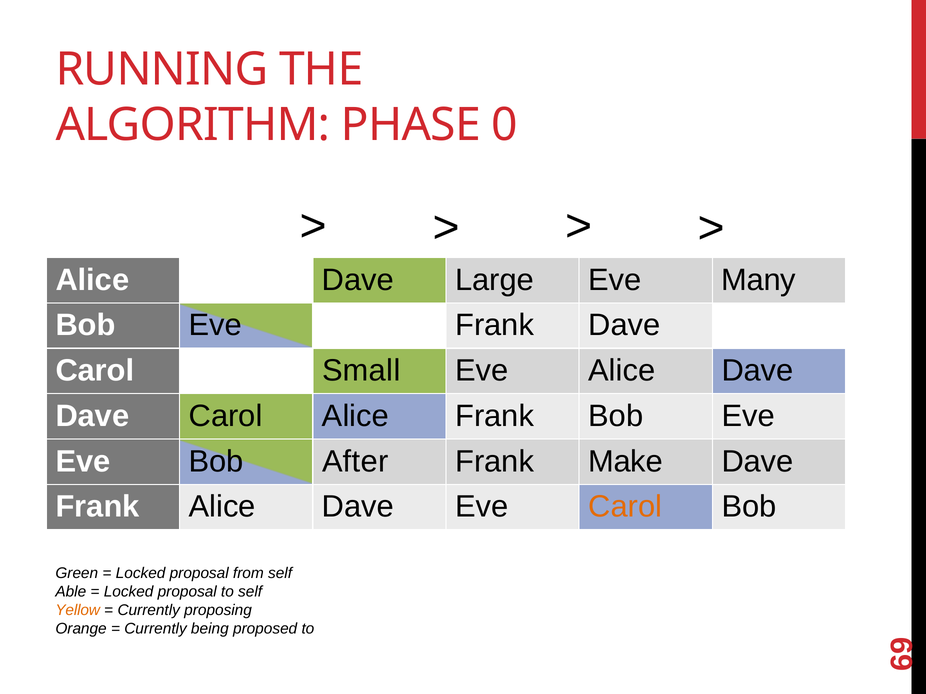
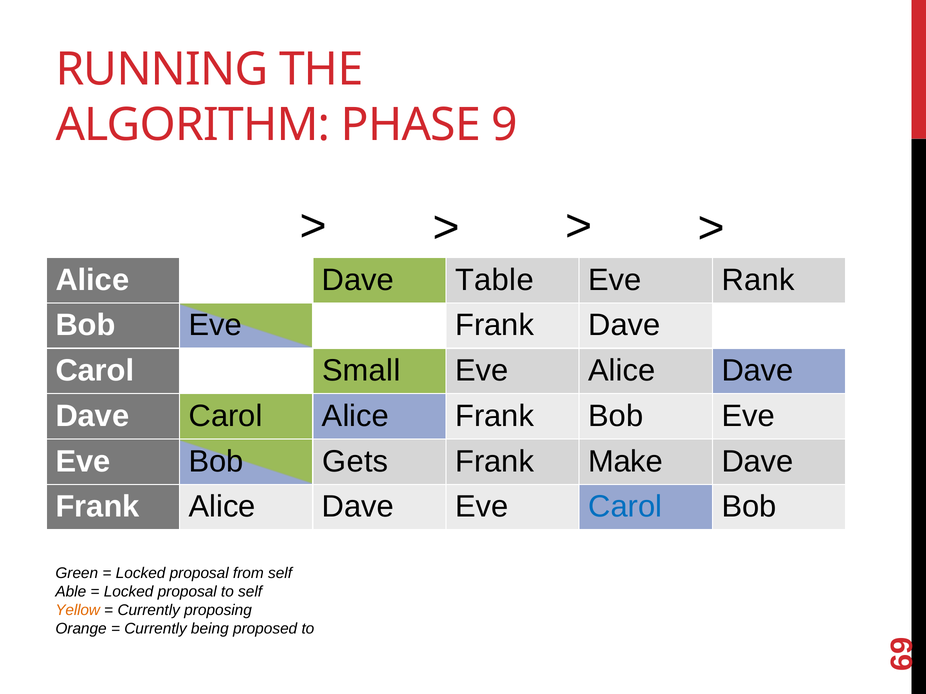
PHASE 0: 0 -> 9 (505, 125)
Large: Large -> Table (494, 280)
Many: Many -> Rank (758, 280)
After: After -> Gets (355, 462)
Carol colour: orange -> blue (625, 507)
